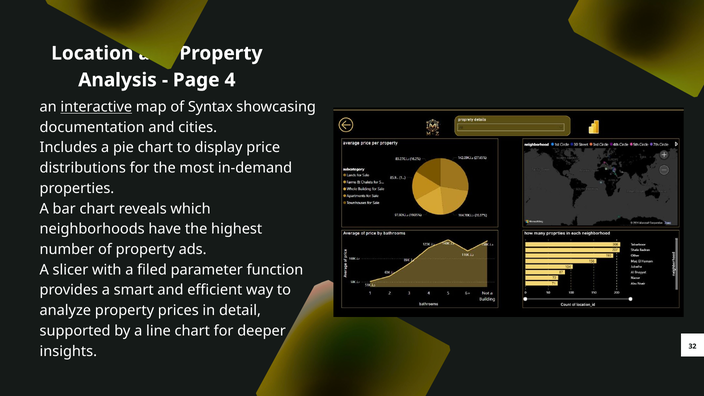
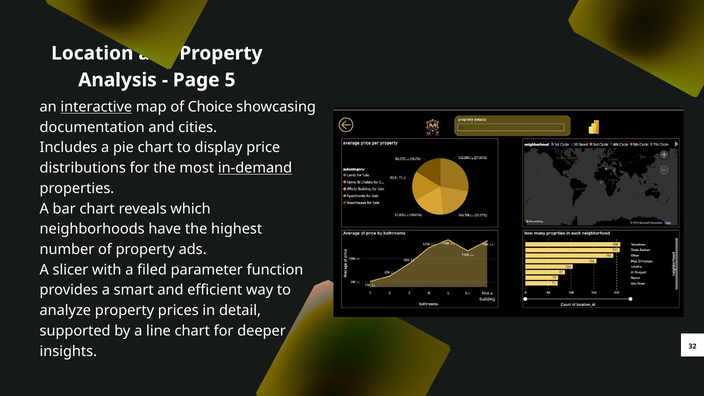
4: 4 -> 5 (230, 80)
Syntax: Syntax -> Choice (210, 107)
in-demand underline: none -> present (255, 168)
